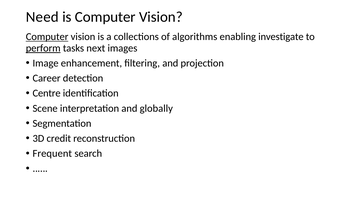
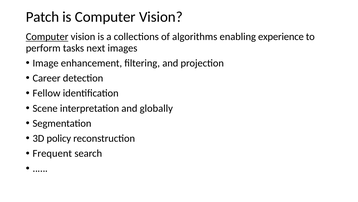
Need: Need -> Patch (42, 17)
investigate: investigate -> experience (281, 37)
perform underline: present -> none (43, 48)
Centre: Centre -> Fellow (47, 93)
credit: credit -> policy (59, 138)
